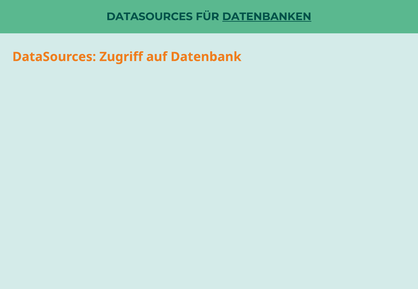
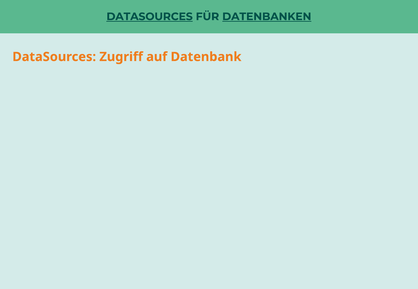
DATASOURCES underline: none -> present (150, 17)
